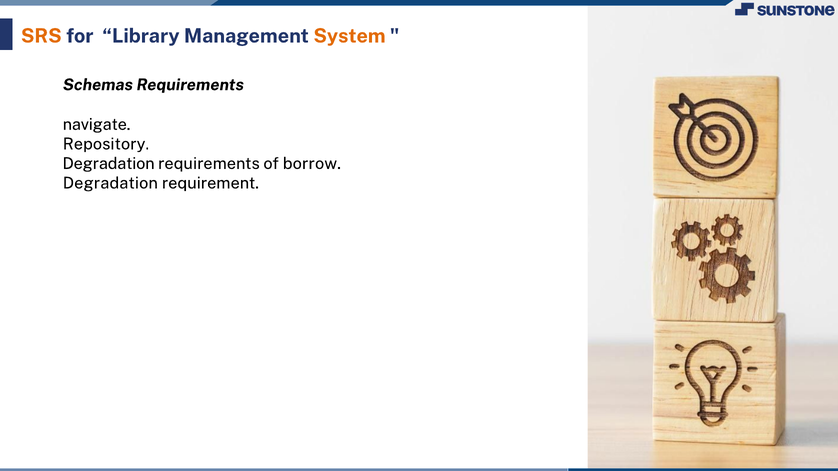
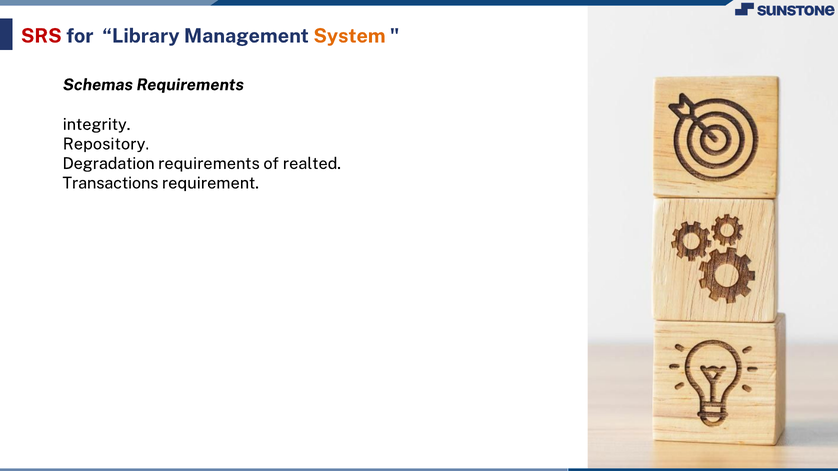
SRS colour: orange -> red (41, 36)
navigate: navigate -> integrity (97, 125)
borrow: borrow -> realted (312, 164)
Degradation: Degradation -> Transactions (110, 183)
